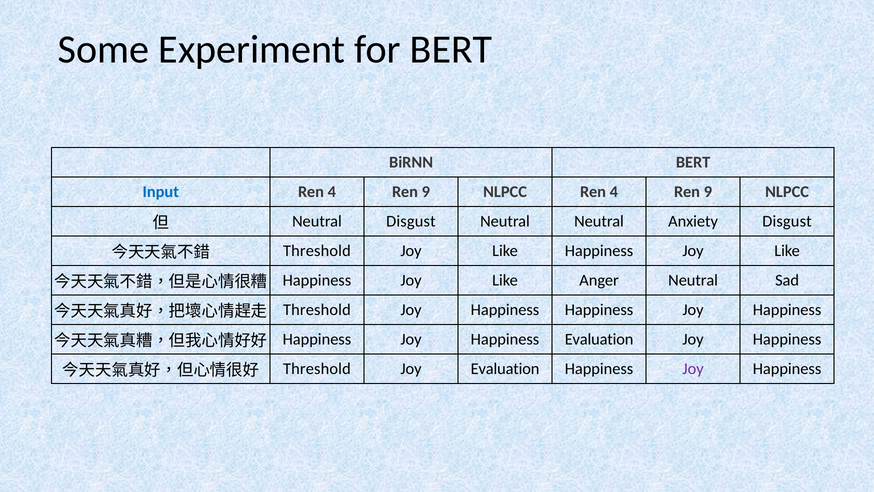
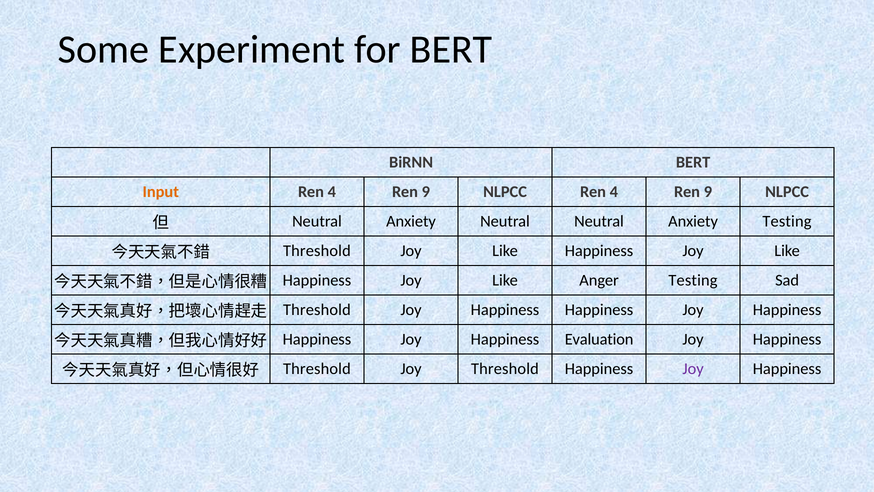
Input colour: blue -> orange (161, 192)
Disgust: Disgust -> Anxiety (411, 221)
Anxiety Disgust: Disgust -> Testing (787, 221)
Anger Neutral: Neutral -> Testing (693, 280)
Joy Evaluation: Evaluation -> Threshold (505, 369)
